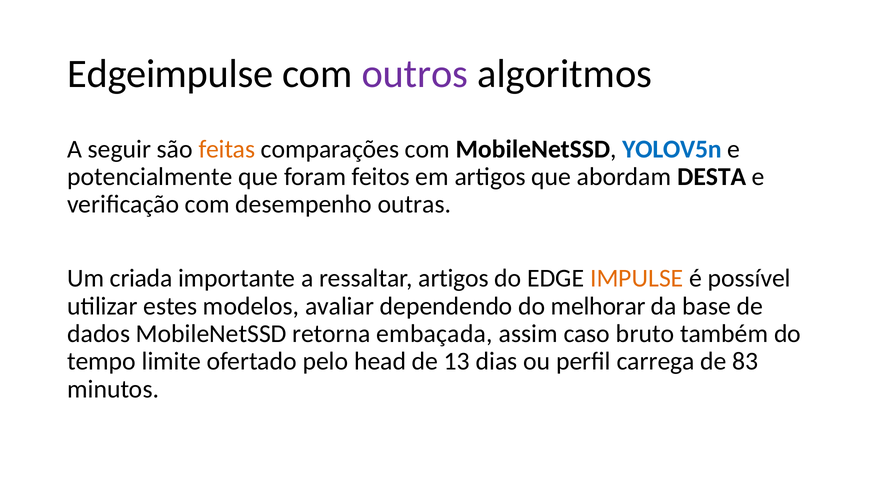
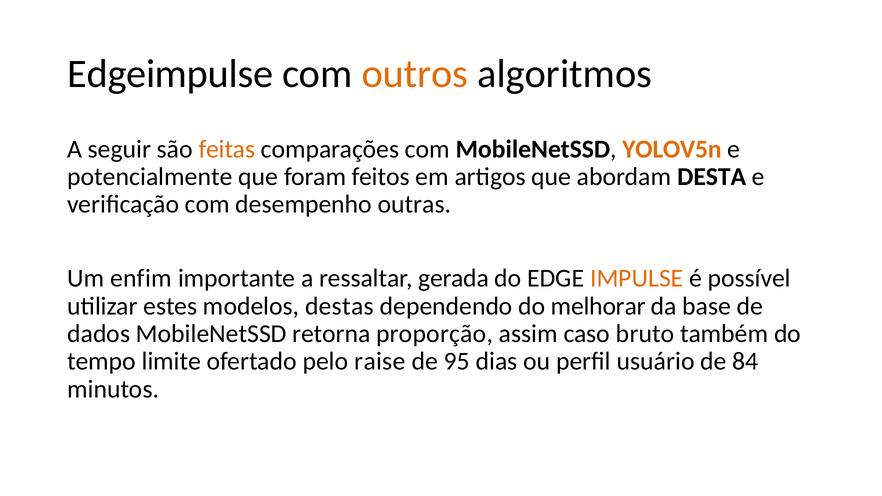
outros colour: purple -> orange (415, 74)
YOLOV5n colour: blue -> orange (672, 149)
criada: criada -> enfim (141, 278)
ressaltar artigos: artigos -> gerada (454, 278)
avaliar: avaliar -> destas (339, 306)
embaçada: embaçada -> proporção (435, 334)
head: head -> raise (380, 362)
13: 13 -> 95 (457, 362)
carrega: carrega -> usuário (656, 362)
83: 83 -> 84 (745, 362)
